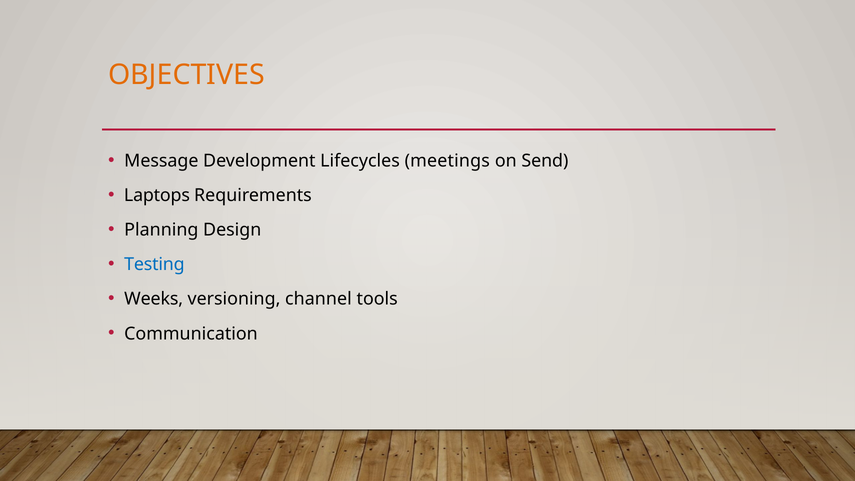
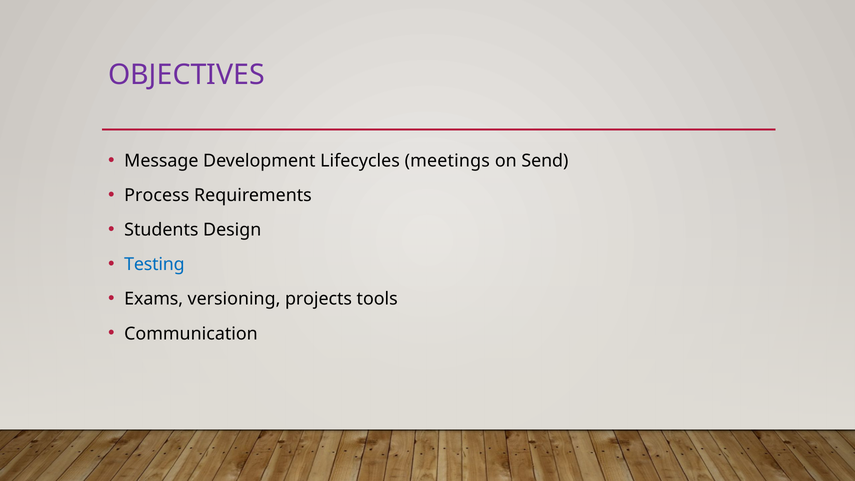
OBJECTIVES colour: orange -> purple (186, 75)
Laptops: Laptops -> Process (157, 195)
Planning: Planning -> Students (161, 230)
Weeks: Weeks -> Exams (154, 299)
channel: channel -> projects (318, 299)
